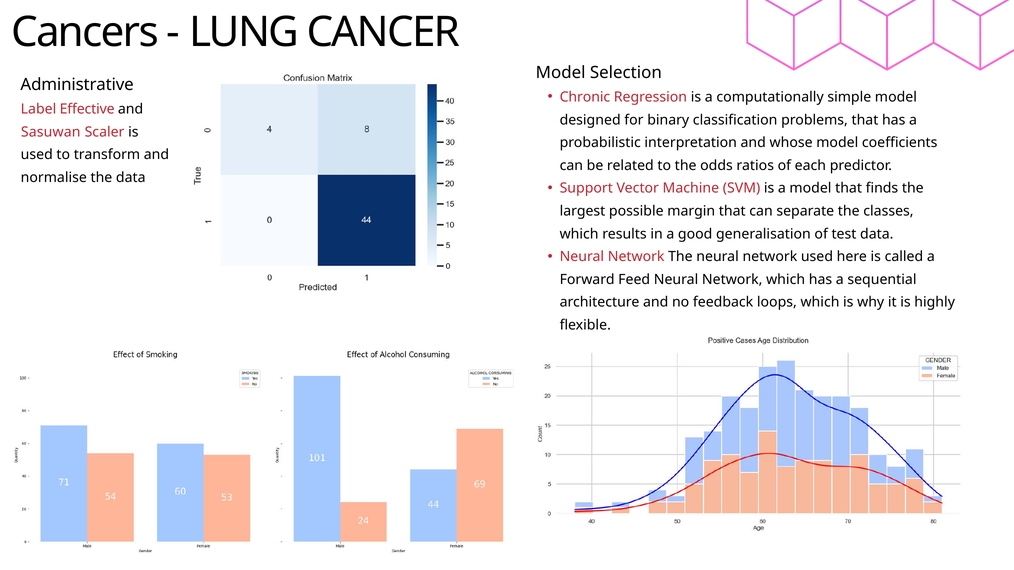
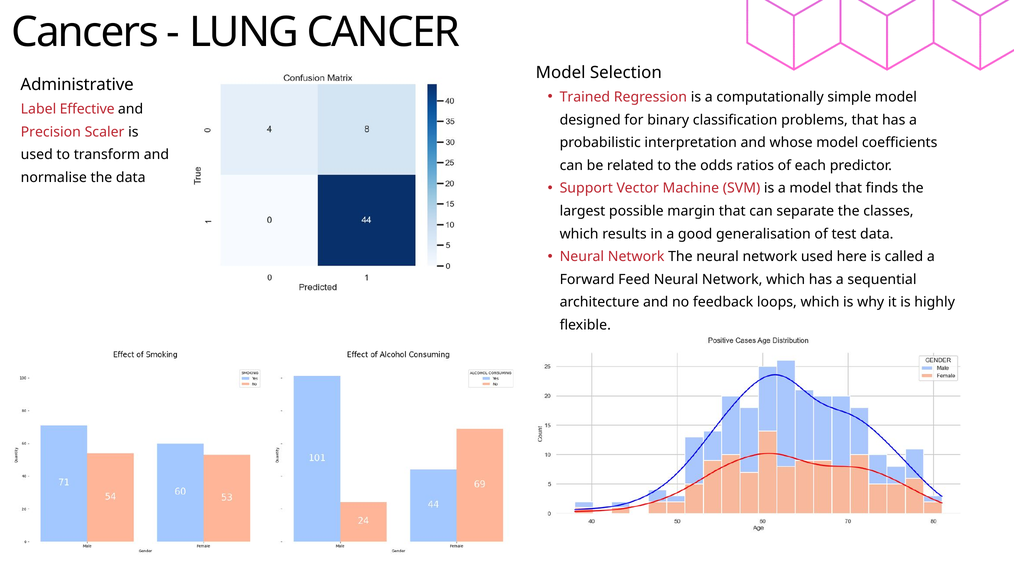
Chronic: Chronic -> Trained (585, 97)
Sasuwan: Sasuwan -> Precision (51, 132)
